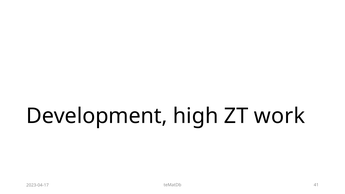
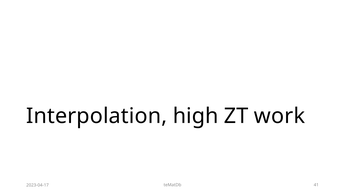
Development: Development -> Interpolation (97, 116)
